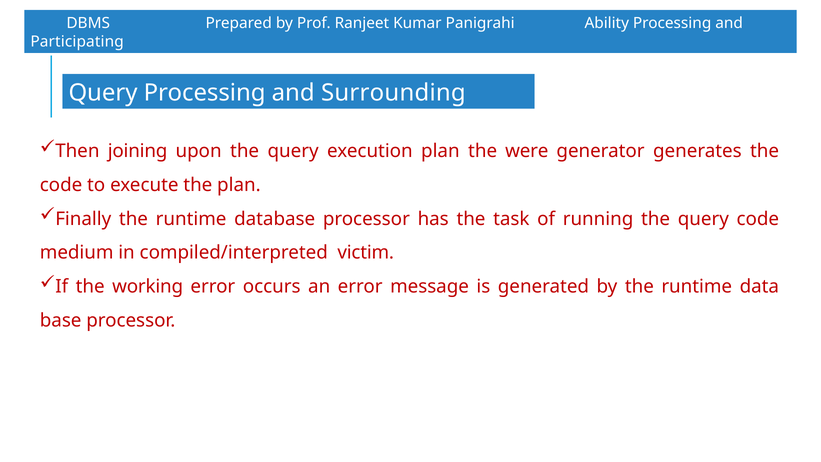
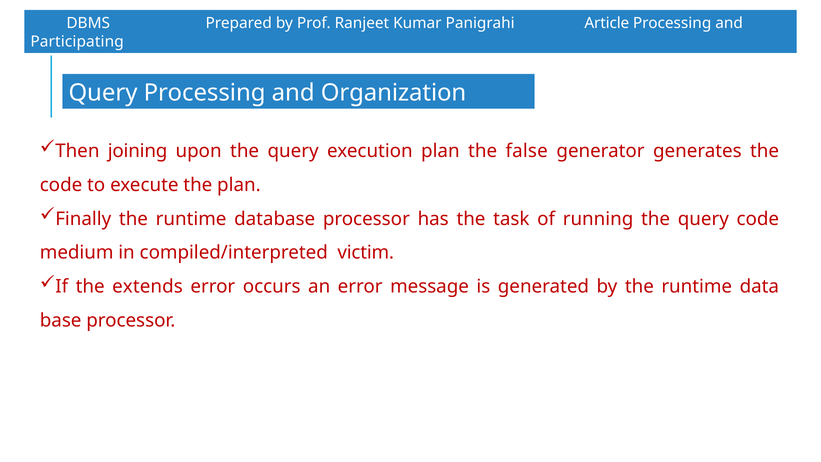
Ability: Ability -> Article (607, 23)
Surrounding: Surrounding -> Organization (394, 93)
were: were -> false (527, 151)
working: working -> extends (148, 286)
